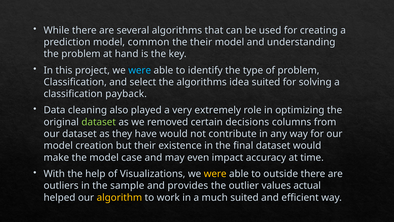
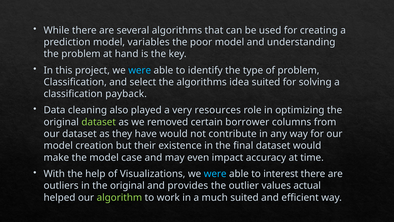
common: common -> variables (149, 42)
the their: their -> poor (201, 42)
extremely: extremely -> resources (218, 110)
decisions: decisions -> borrower (247, 122)
were colour: yellow -> light blue (215, 174)
outside: outside -> interest (281, 174)
in the sample: sample -> original (127, 185)
algorithm colour: yellow -> light green (119, 197)
